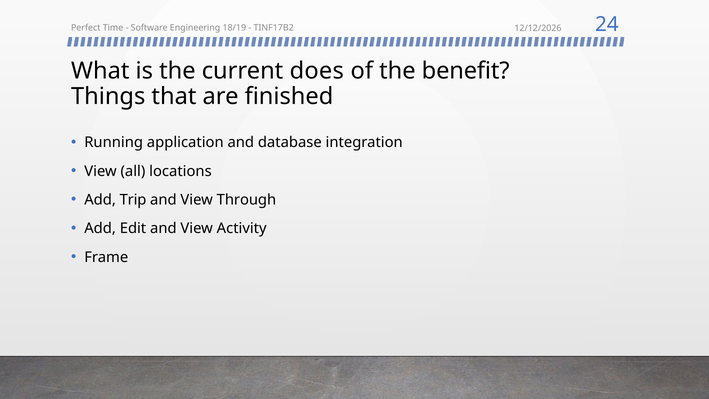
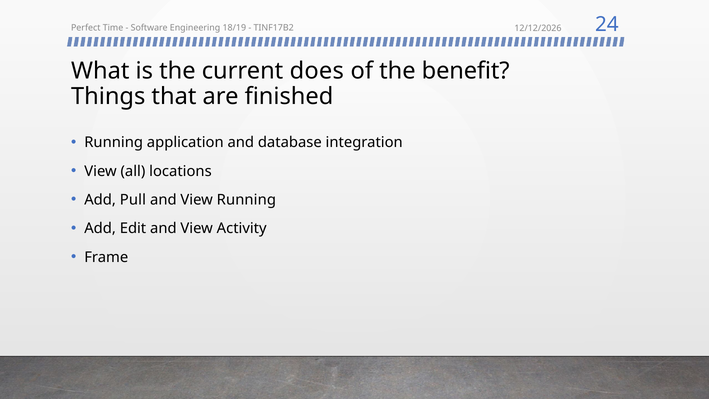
Trip: Trip -> Pull (133, 200)
View Through: Through -> Running (246, 200)
